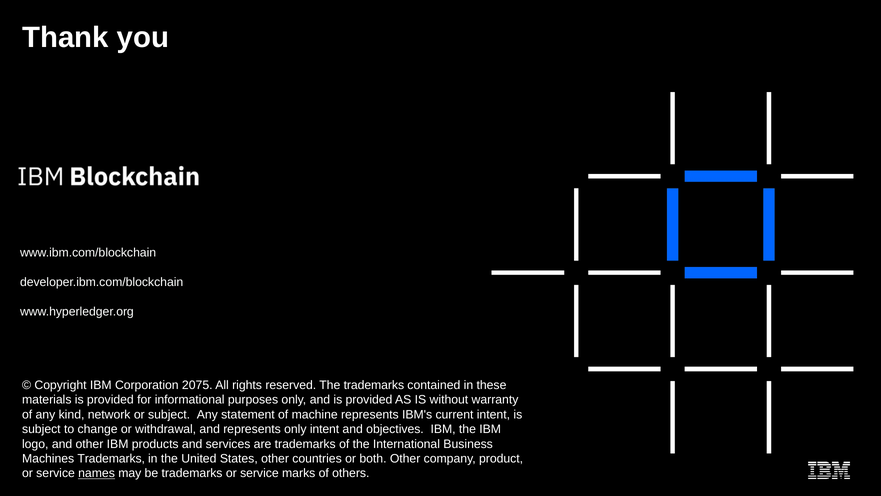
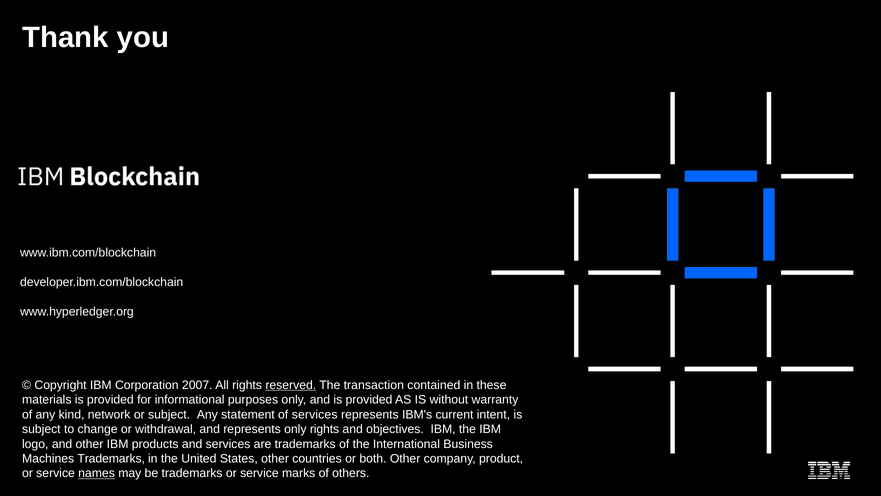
2075: 2075 -> 2007 (197, 385)
reserved underline: none -> present (291, 385)
The trademarks: trademarks -> transaction (374, 385)
of machine: machine -> services (315, 414)
only intent: intent -> rights (325, 429)
